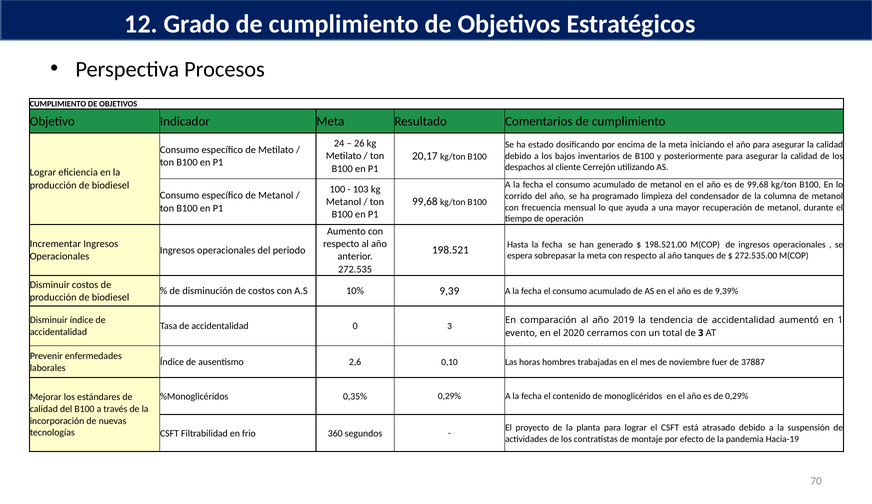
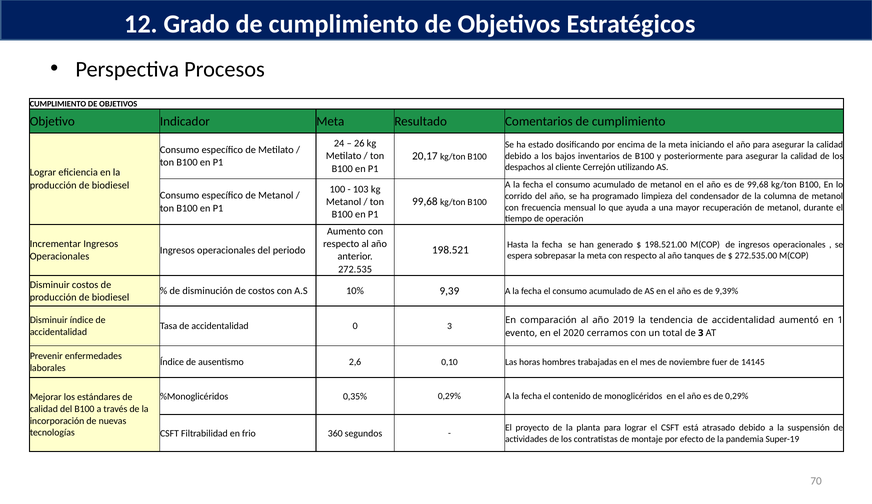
37887: 37887 -> 14145 (753, 361)
Hacia-19: Hacia-19 -> Super-19 (782, 438)
